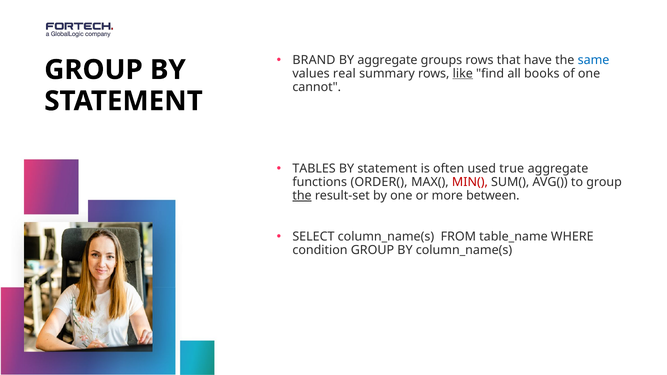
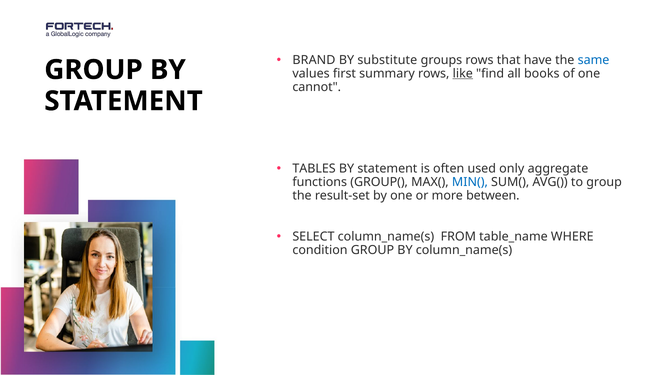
BY aggregate: aggregate -> substitute (387, 60)
real: real -> first (344, 73)
true: true -> only (512, 169)
ORDER(: ORDER( -> GROUP( (379, 182)
MIN( colour: red -> blue (470, 182)
the underline: present -> none (302, 196)
